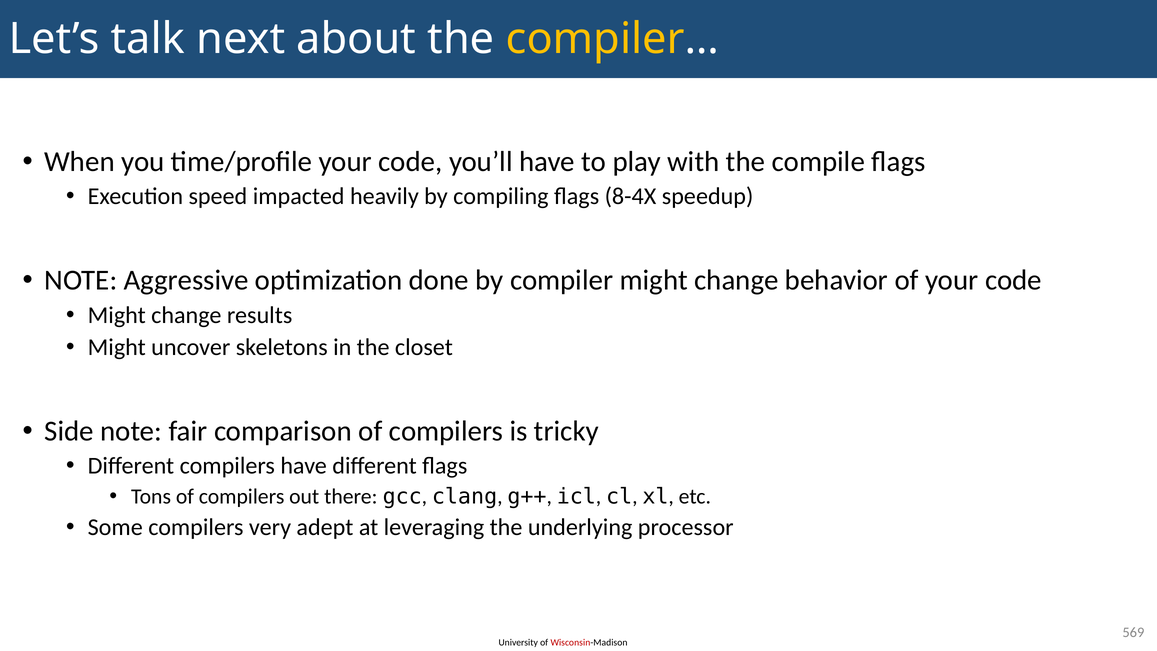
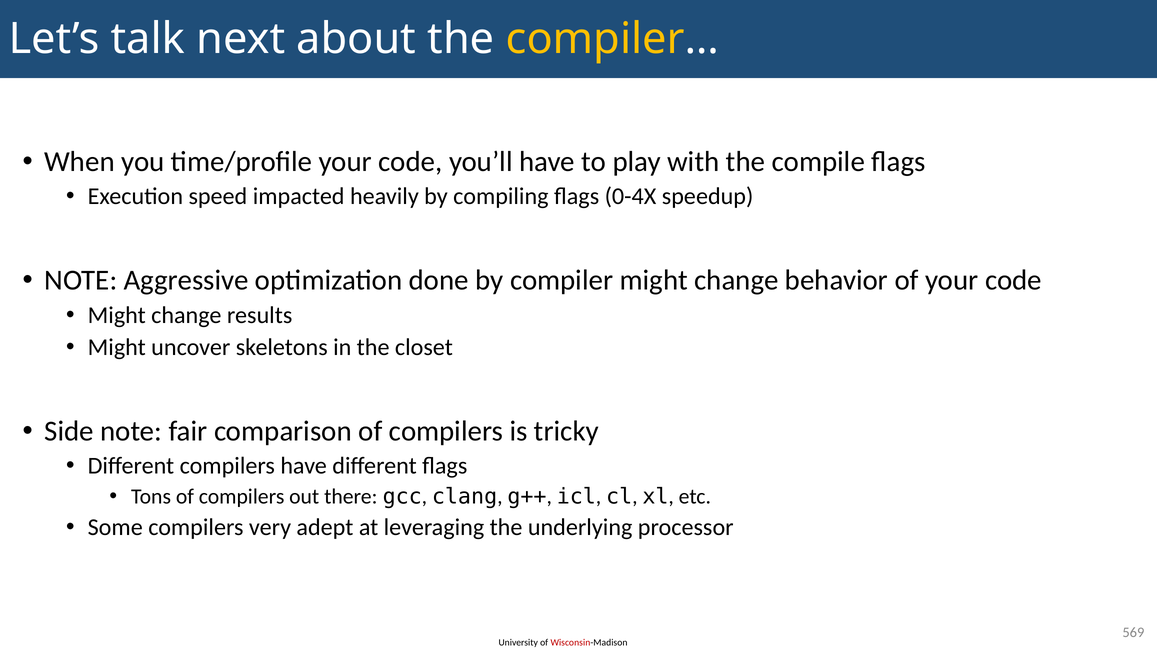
8-4X: 8-4X -> 0-4X (630, 196)
